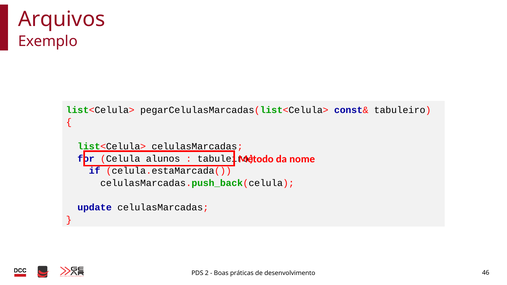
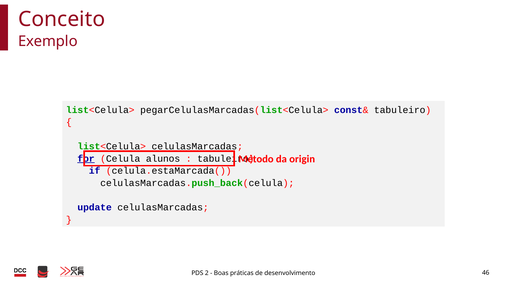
Arquivos: Arquivos -> Conceito (62, 19)
nome: nome -> origin (302, 159)
for underline: none -> present (86, 159)
